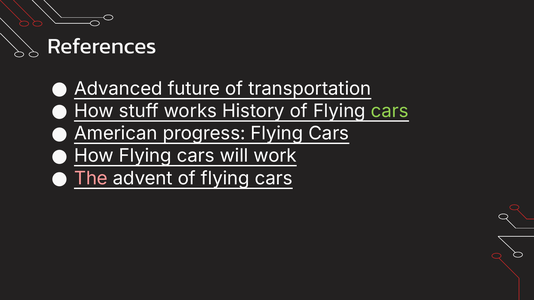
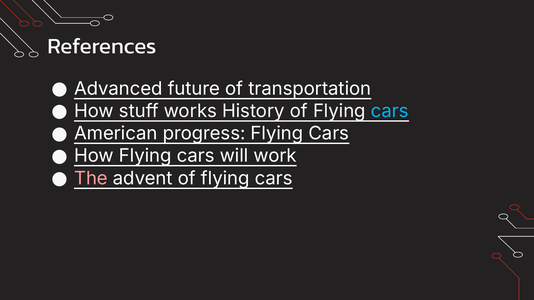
cars colour: light green -> light blue (390, 111)
